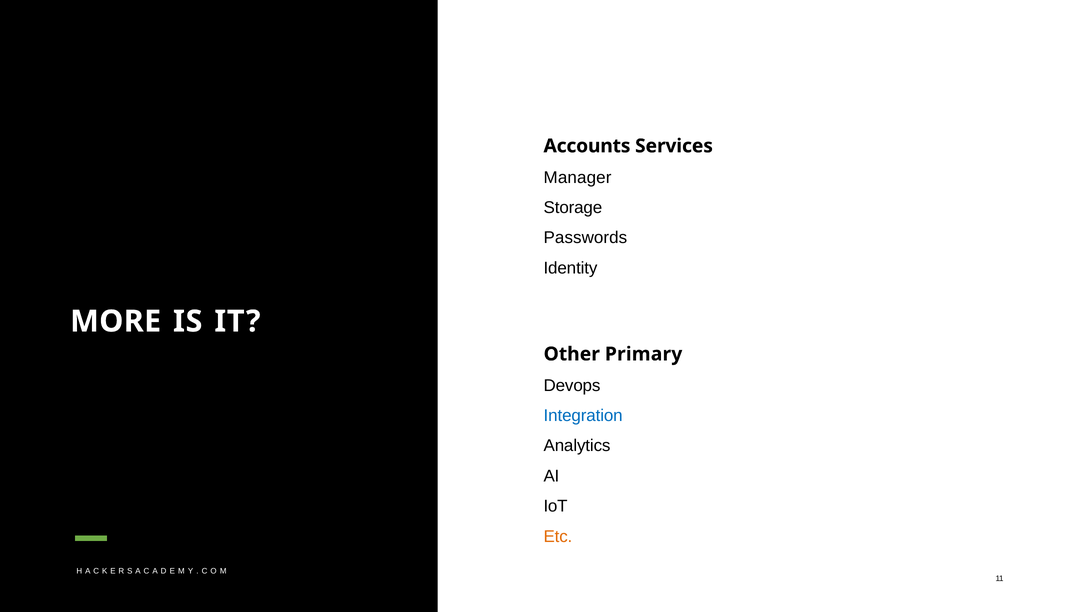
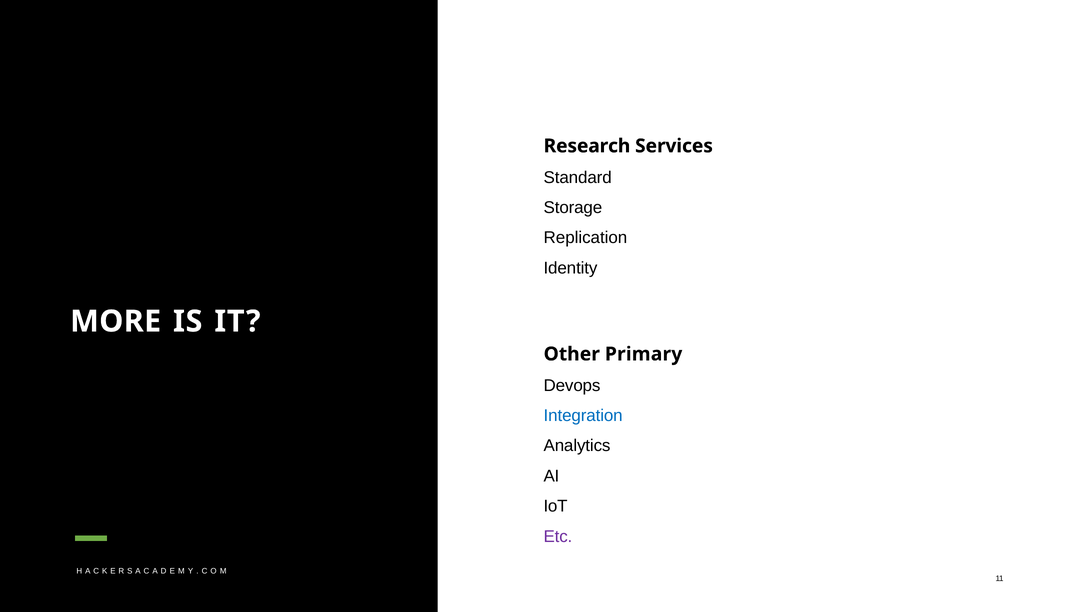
Accounts: Accounts -> Research (587, 146)
Manager: Manager -> Standard (578, 177)
Passwords: Passwords -> Replication (585, 238)
Etc colour: orange -> purple (558, 536)
